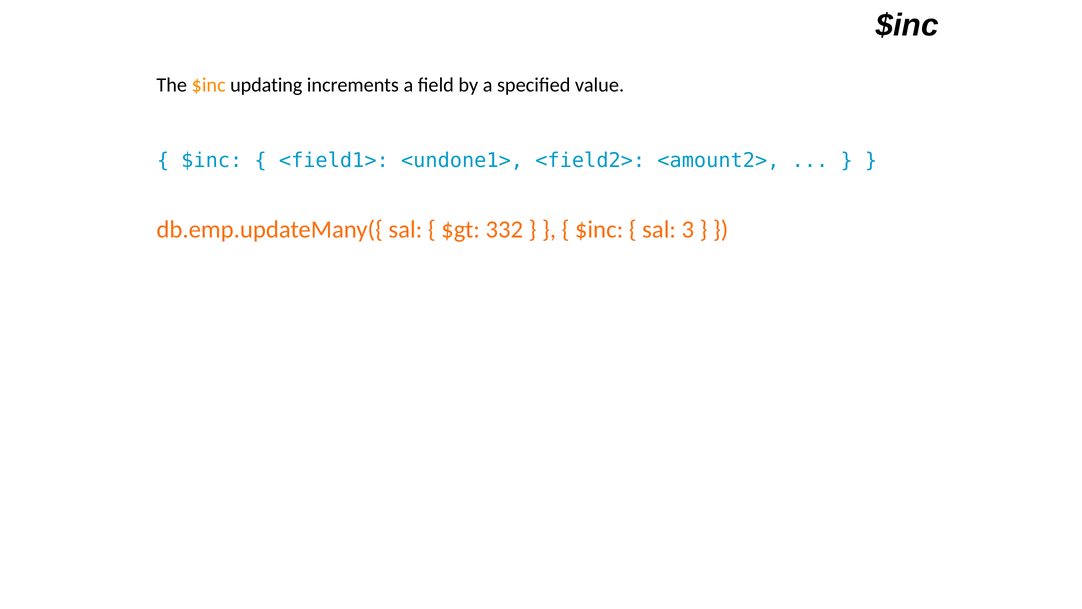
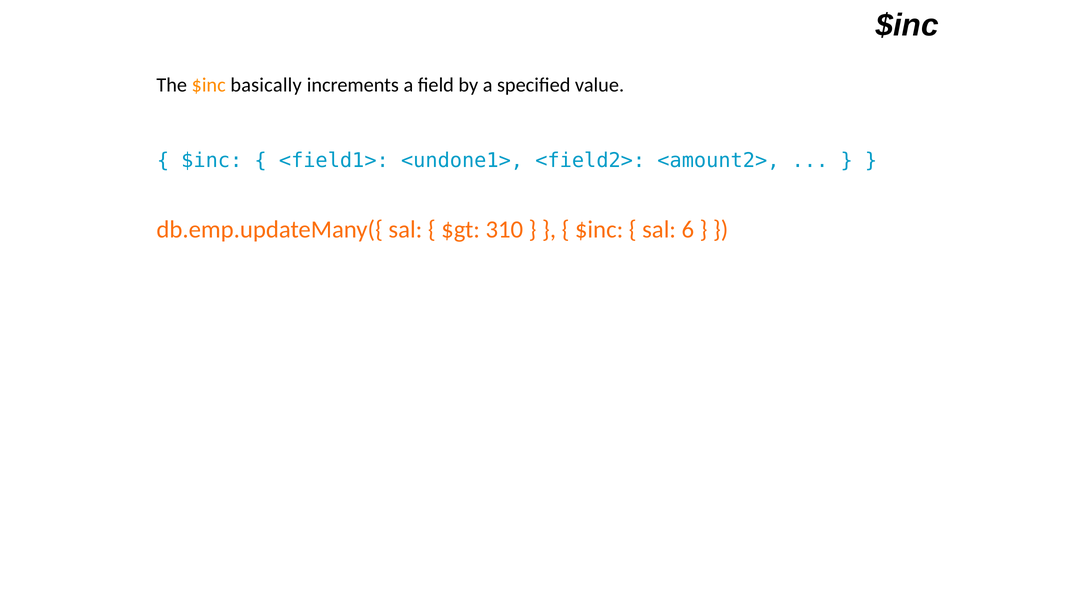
updating: updating -> basically (266, 85)
332: 332 -> 310 (504, 230)
3: 3 -> 6 (688, 230)
